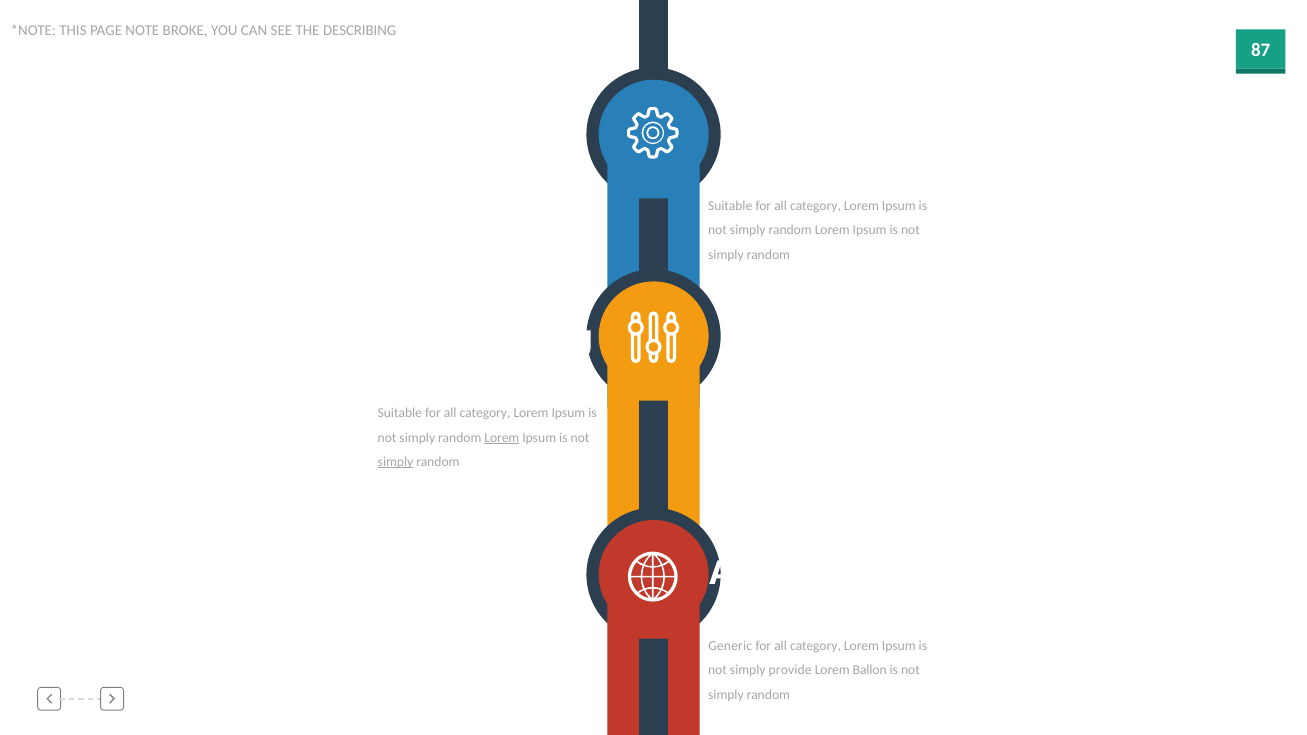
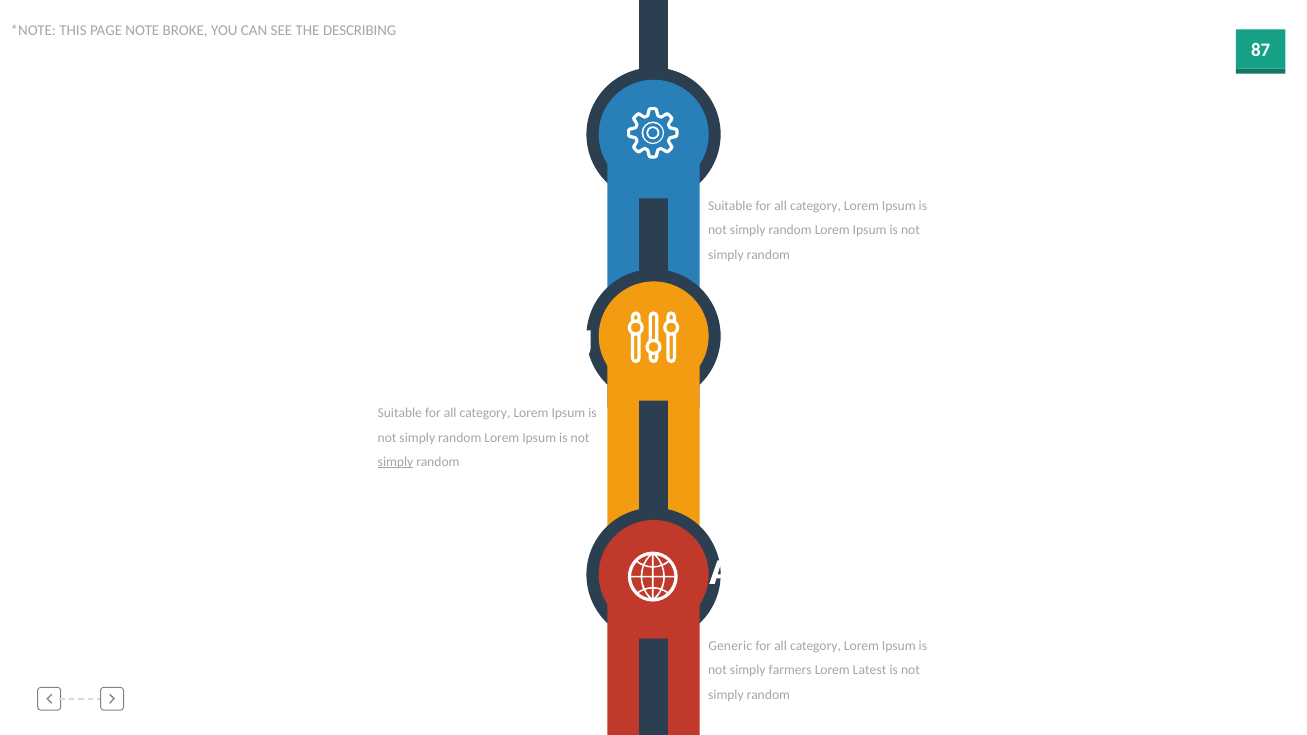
Lorem underline: present -> none (502, 438)
provide: provide -> farmers (790, 671)
Ballon: Ballon -> Latest (870, 671)
